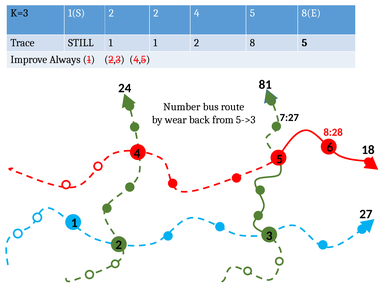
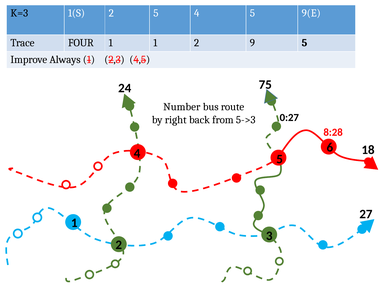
2 2: 2 -> 5 (156, 13)
8(E: 8(E -> 9(E (311, 13)
STILL: STILL -> FOUR (81, 43)
8: 8 -> 9 (252, 43)
81: 81 -> 75 (265, 84)
7:27: 7:27 -> 0:27 (289, 117)
wear: wear -> right (176, 120)
